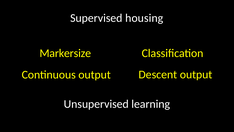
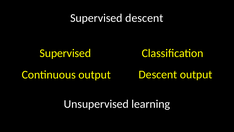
Supervised housing: housing -> descent (144, 18)
Markersize: Markersize -> Supervised (65, 53)
